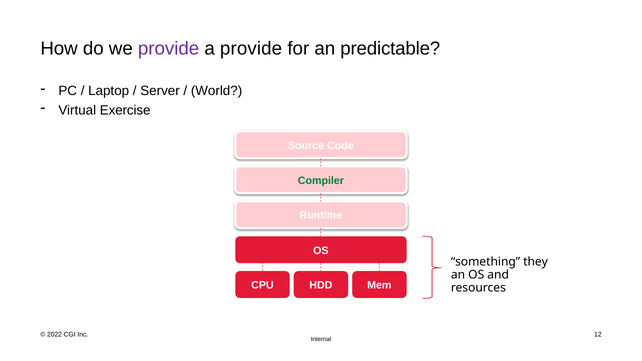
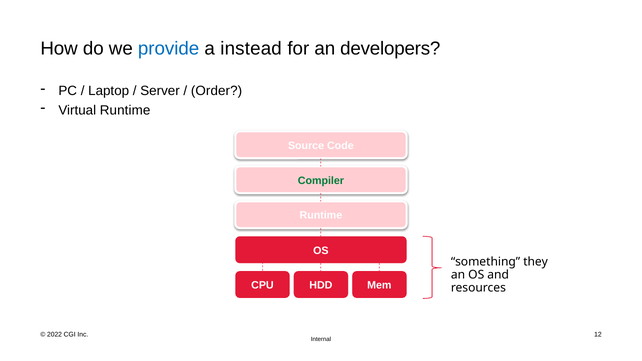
provide colour: purple -> blue (169, 49)
a provide: provide -> instead (251, 49)
predictable: predictable -> developers (390, 49)
World: World -> Order (217, 91)
Virtual Exercise: Exercise -> Runtime (125, 110)
